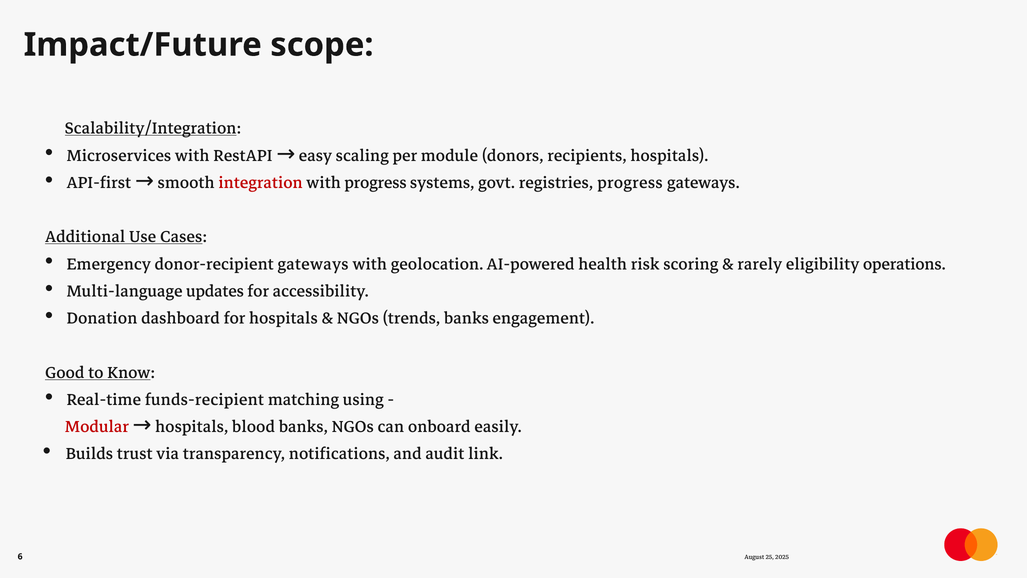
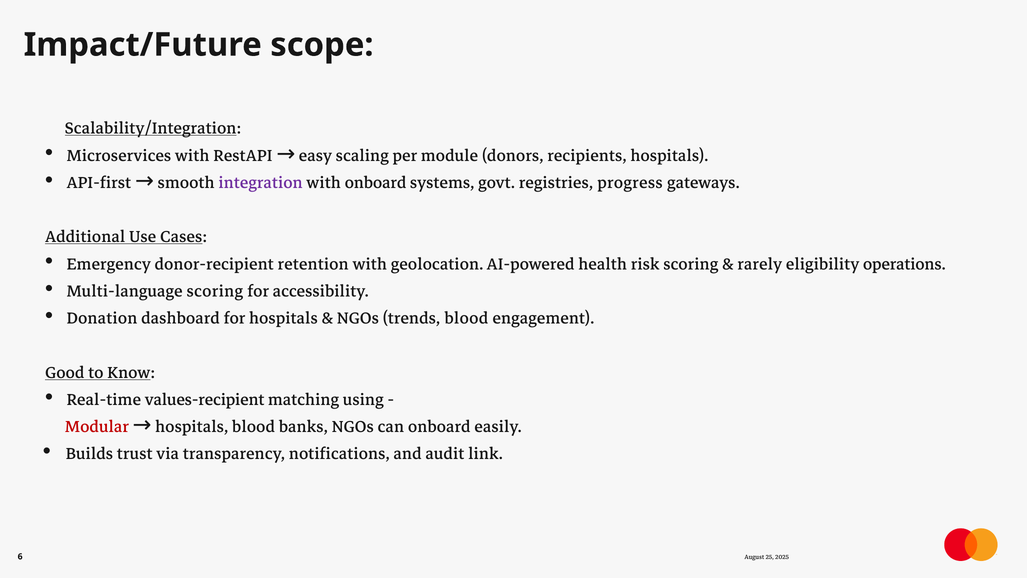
integration colour: red -> purple (261, 181)
with progress: progress -> onboard (376, 181)
donor-recipient gateways: gateways -> retention (313, 262)
Multi-language updates: updates -> scoring (215, 289)
trends banks: banks -> blood (466, 316)
funds-recipient: funds-recipient -> values-recipient (205, 398)
